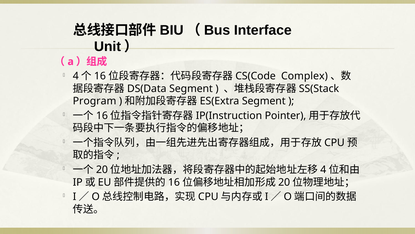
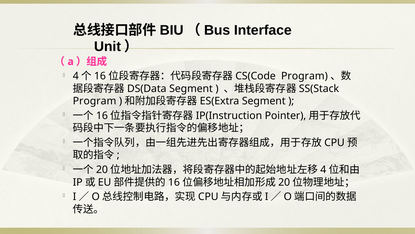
Complex: Complex -> Program (304, 76)
